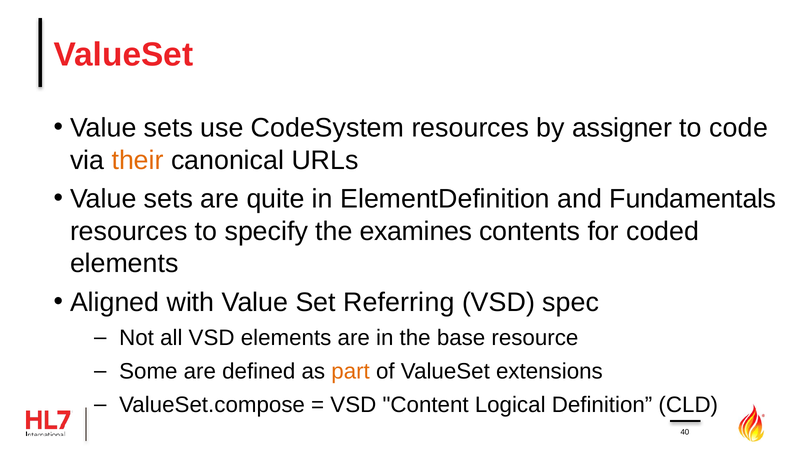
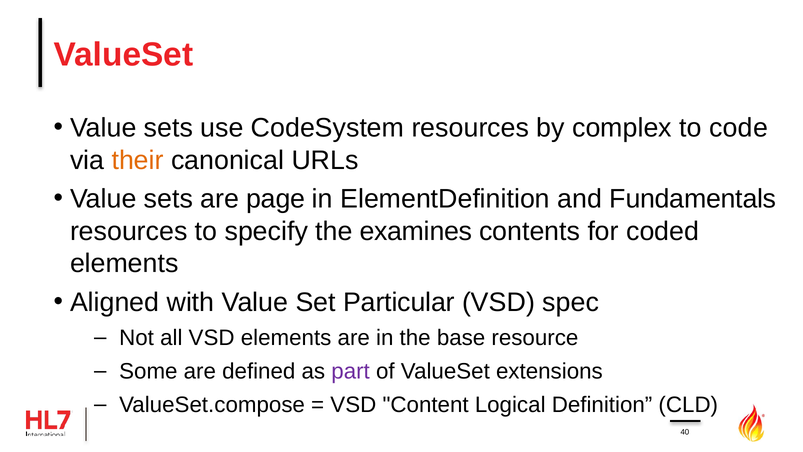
assigner: assigner -> complex (622, 128)
quite: quite -> page (276, 199)
Referring: Referring -> Particular (399, 302)
part colour: orange -> purple (351, 371)
